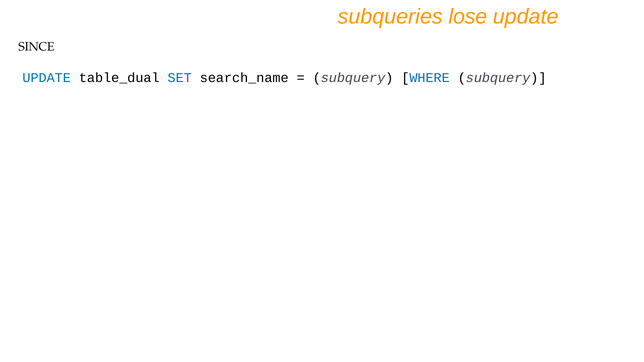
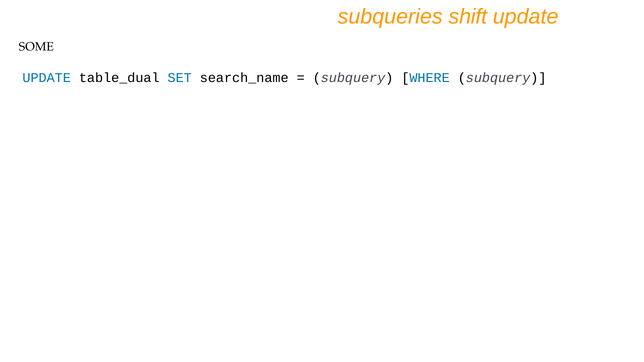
lose: lose -> shift (468, 17)
SINCE: SINCE -> SOME (36, 47)
